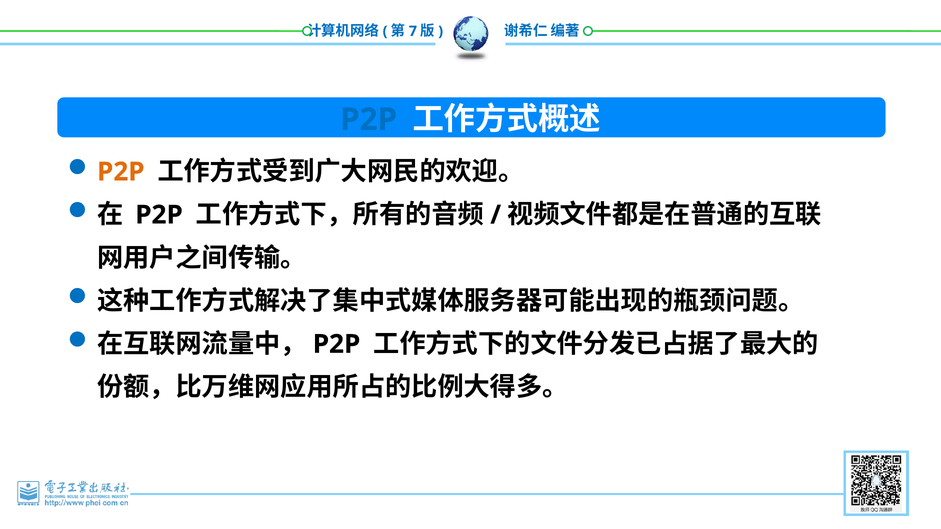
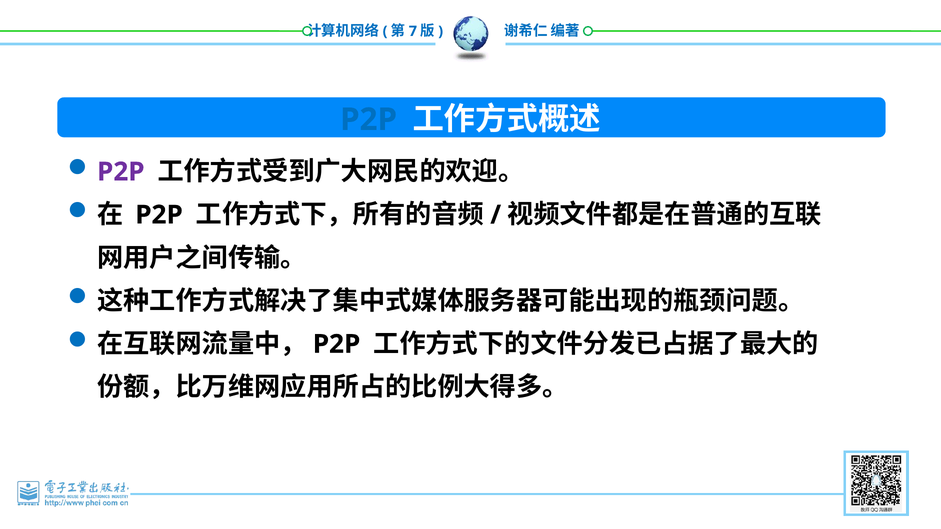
P2P colour: orange -> purple (121, 172)
